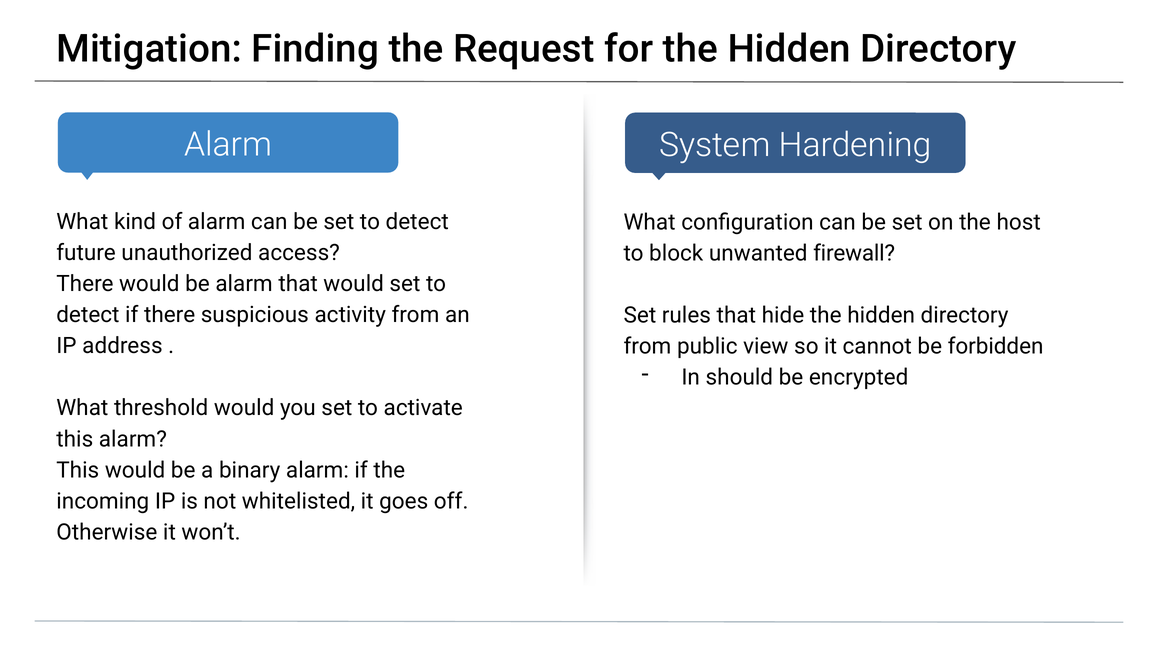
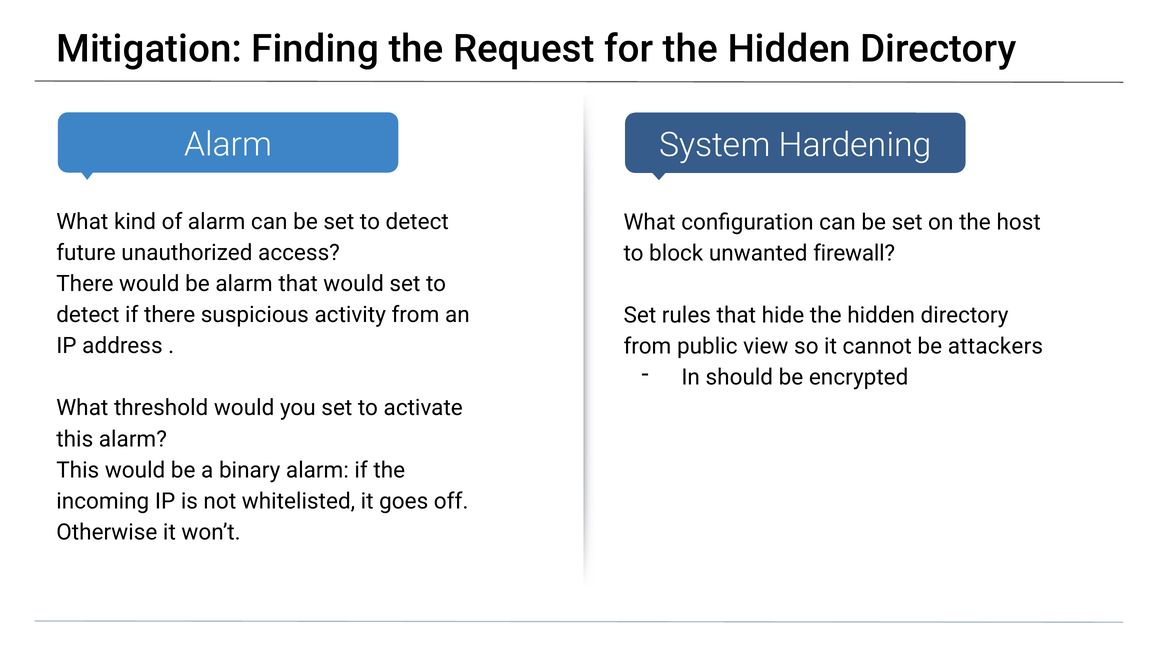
forbidden: forbidden -> attackers (995, 347)
